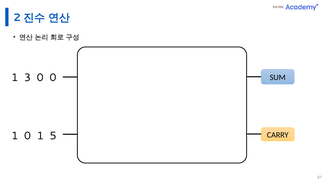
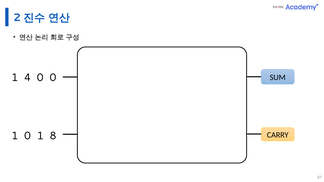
3: 3 -> 4 (27, 78)
5: 5 -> 8 (53, 136)
